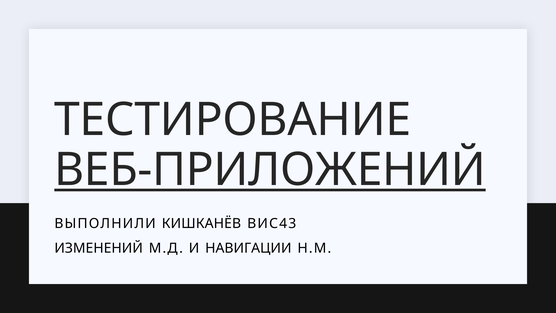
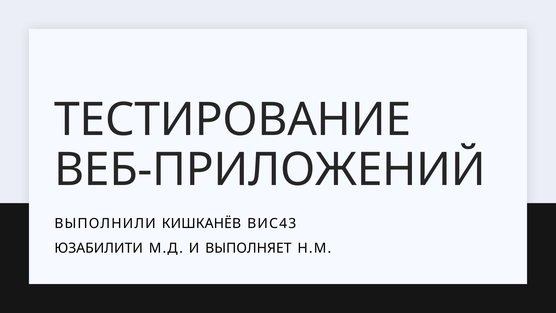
ВЕБ-ПРИЛОЖЕНИЙ underline: present -> none (270, 170)
ИЗМЕНЕНИЙ: ИЗМЕНЕНИЙ -> ЮЗАБИЛИТИ (99, 248)
НАВИГАЦИИ: НАВИГАЦИИ -> ВЫПОЛНЯЕТ (248, 248)
